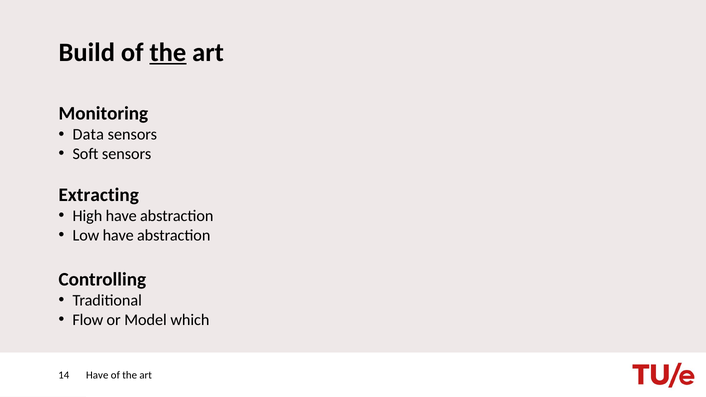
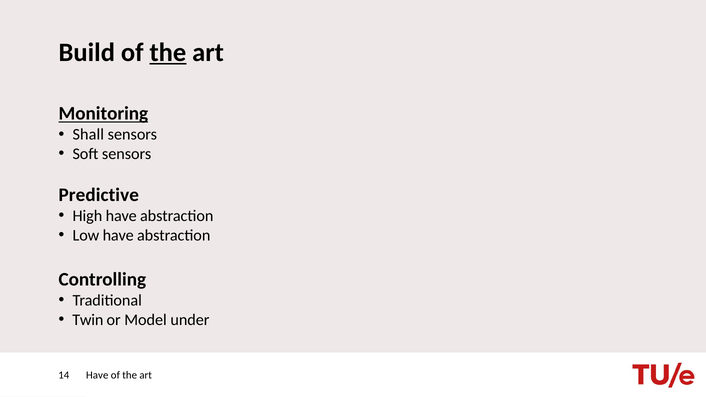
Monitoring underline: none -> present (103, 114)
Data: Data -> Shall (88, 135)
Extracting: Extracting -> Predictive (99, 195)
Flow: Flow -> Twin (88, 320)
which: which -> under (190, 320)
